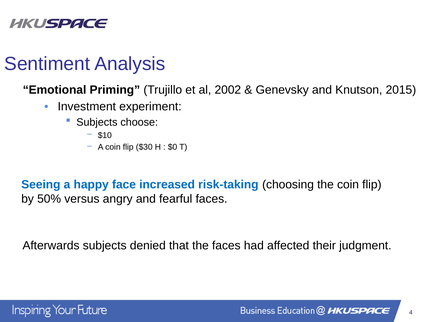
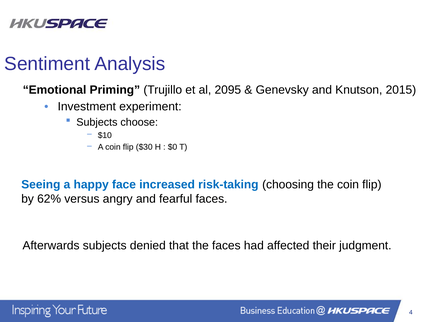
2002: 2002 -> 2095 (228, 90)
50%: 50% -> 62% (49, 199)
